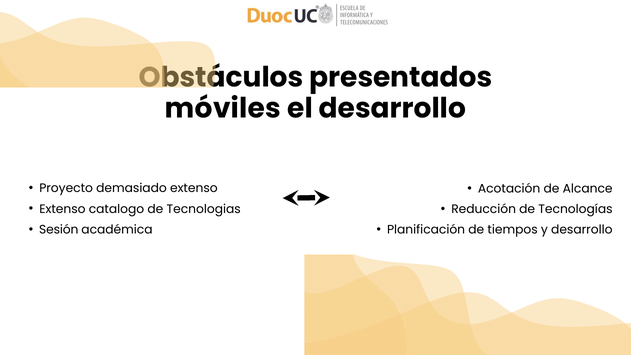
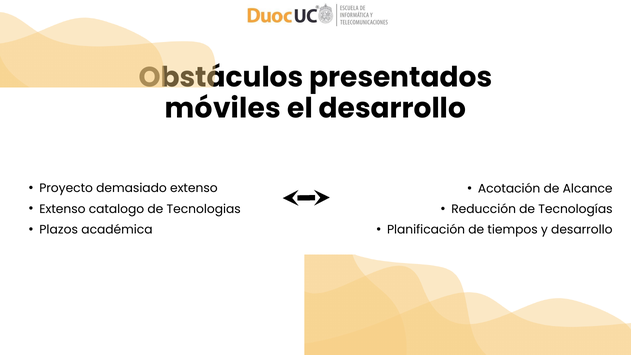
Sesión: Sesión -> Plazos (59, 230)
